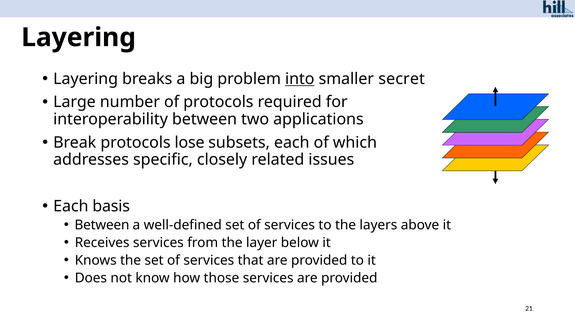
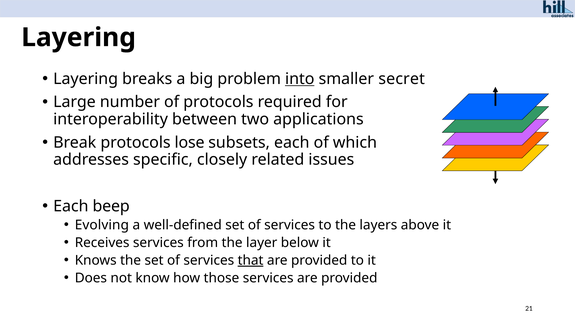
basis: basis -> beep (111, 206)
Between: Between -> Evolving (102, 225)
that underline: none -> present (251, 261)
